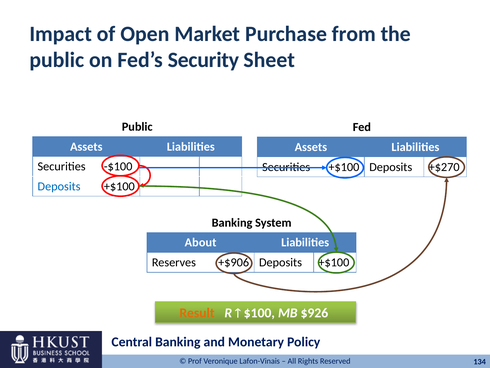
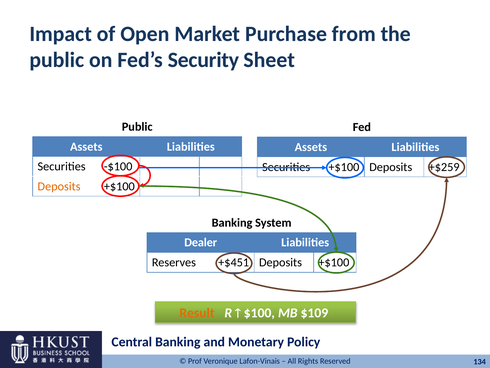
+$270: +$270 -> +$259 (444, 167)
Deposits colour: blue -> orange (59, 186)
About: About -> Dealer (201, 242)
+$906: +$906 -> +$451 (234, 262)
$926: $926 -> $109 (314, 313)
